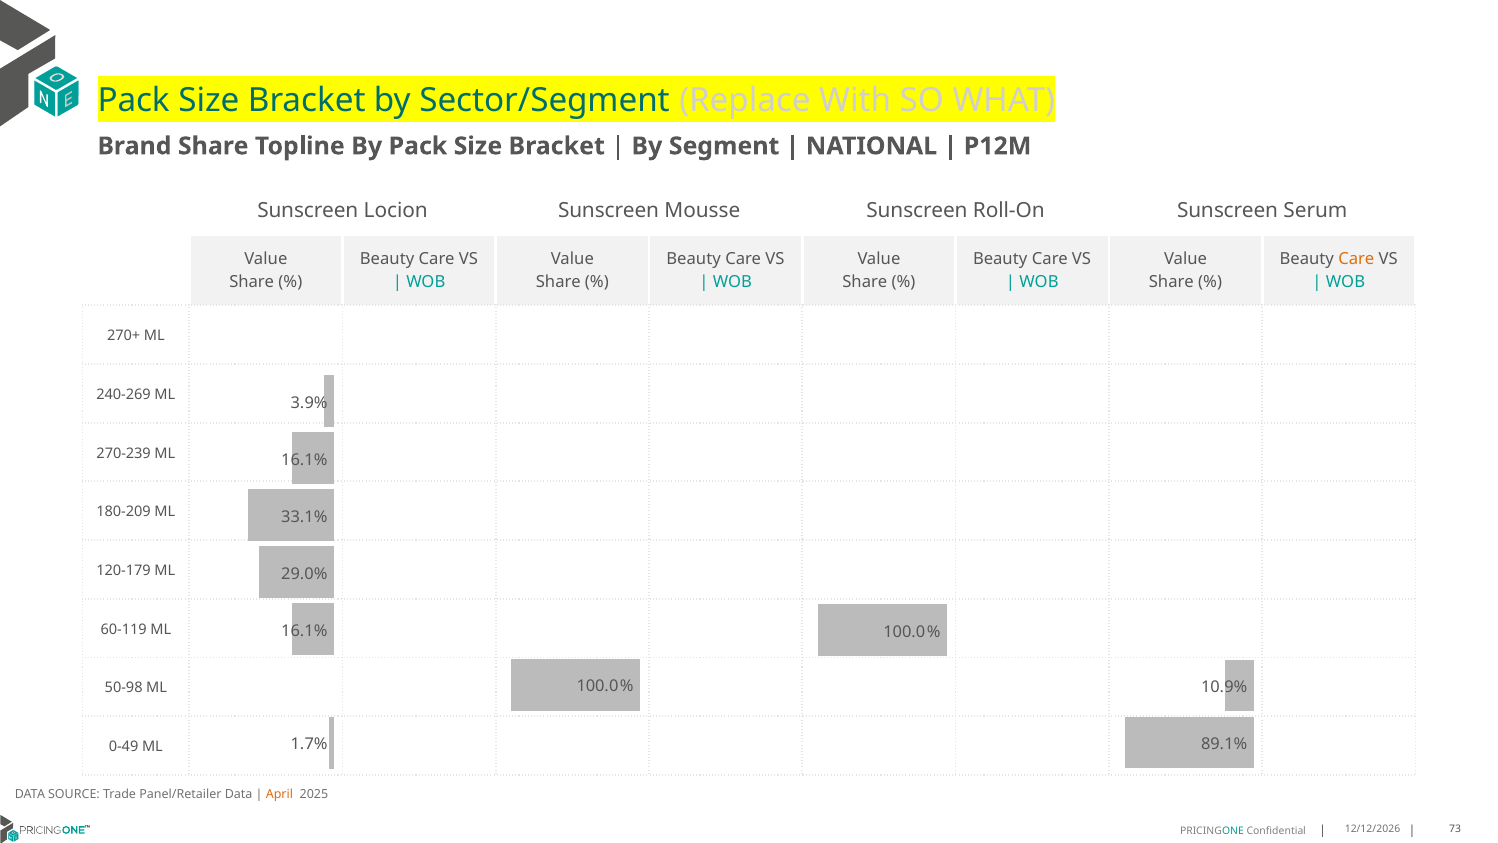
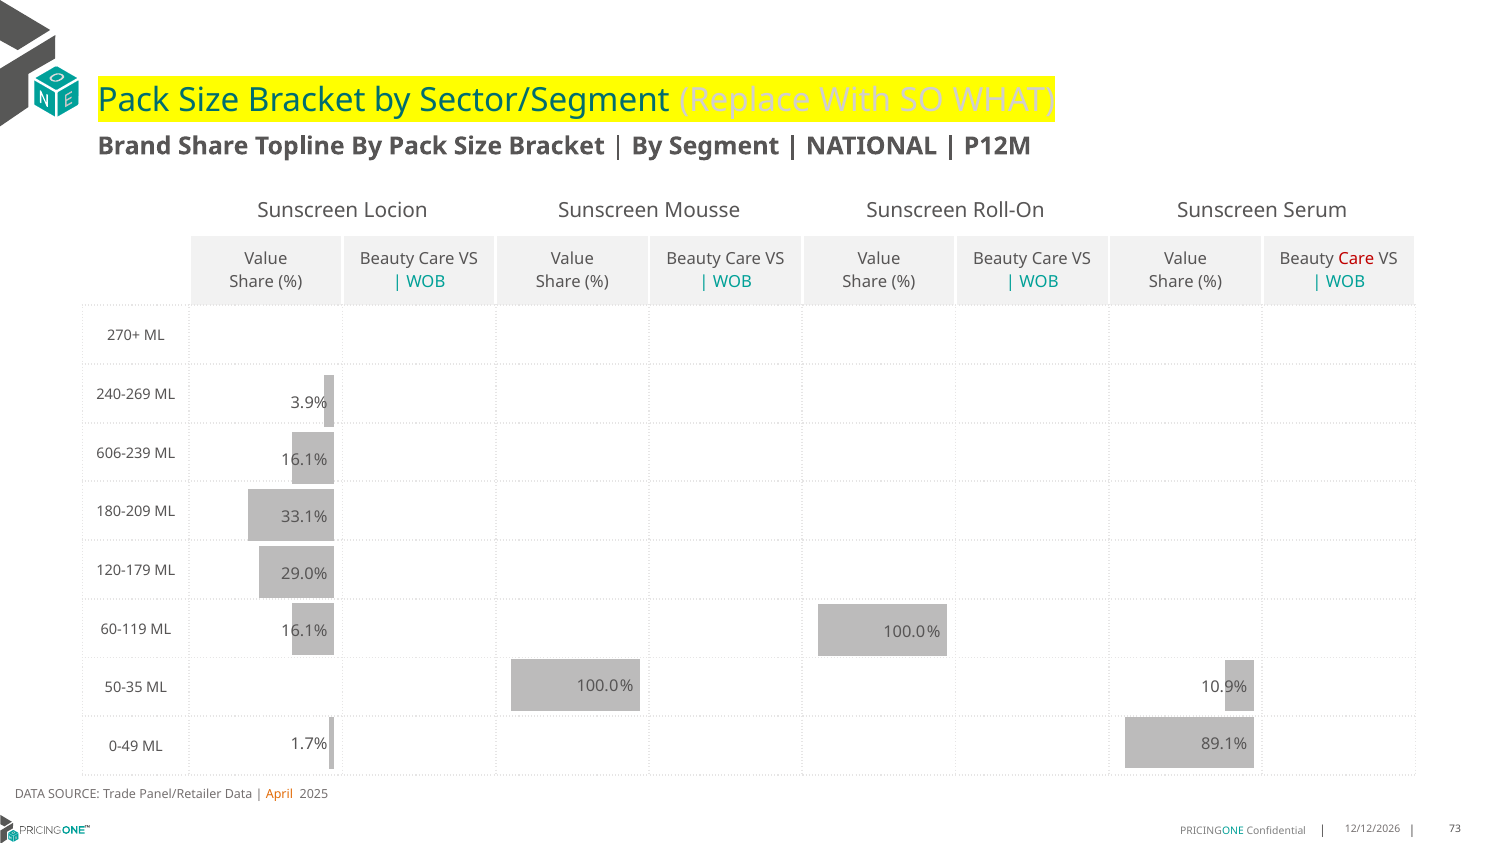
Care colour: orange -> red (1356, 259)
270-239: 270-239 -> 606-239 (124, 453)
50-98: 50-98 -> 50-35 (124, 688)
